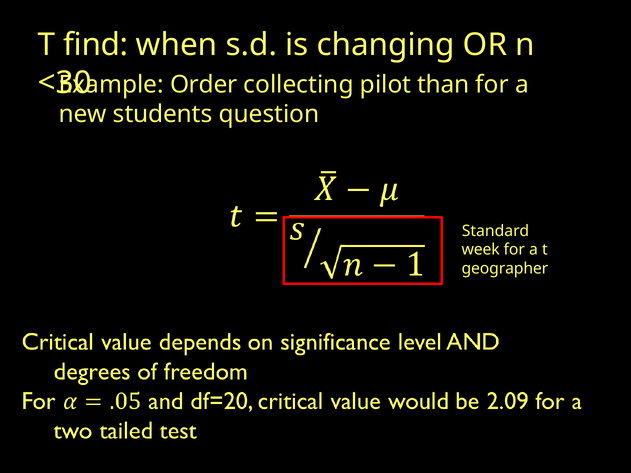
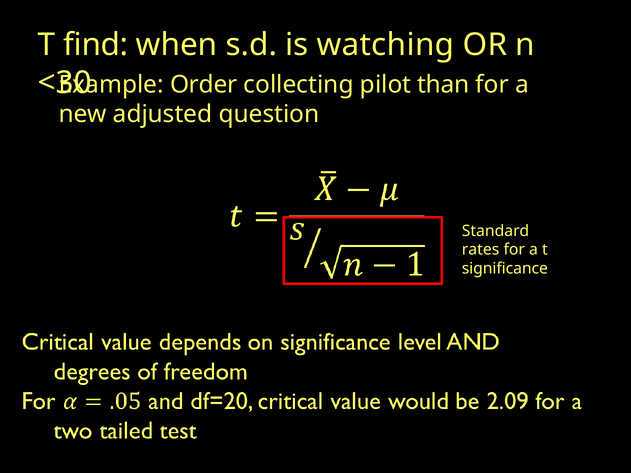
changing: changing -> watching (386, 45)
students: students -> adjusted (163, 114)
week: week -> rates (481, 250)
geographer: geographer -> significance (505, 269)
